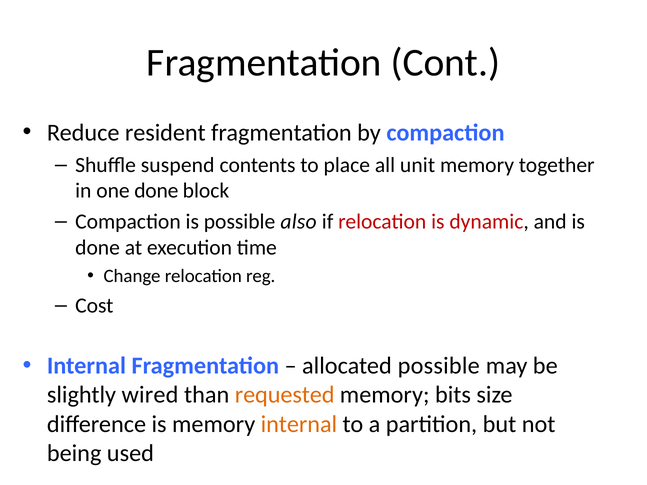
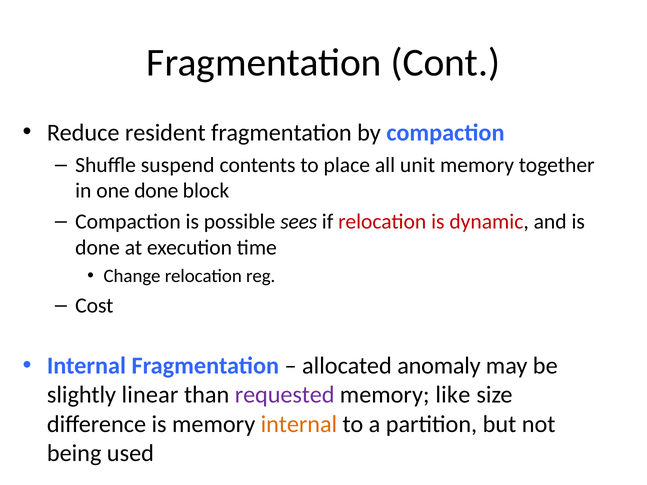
also: also -> sees (299, 222)
allocated possible: possible -> anomaly (439, 366)
wired: wired -> linear (150, 395)
requested colour: orange -> purple (285, 395)
bits: bits -> like (453, 395)
